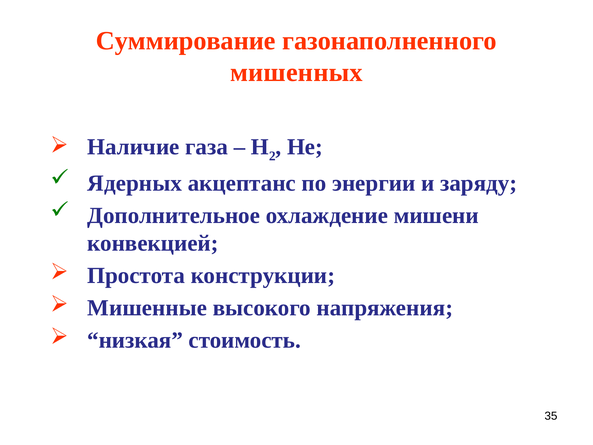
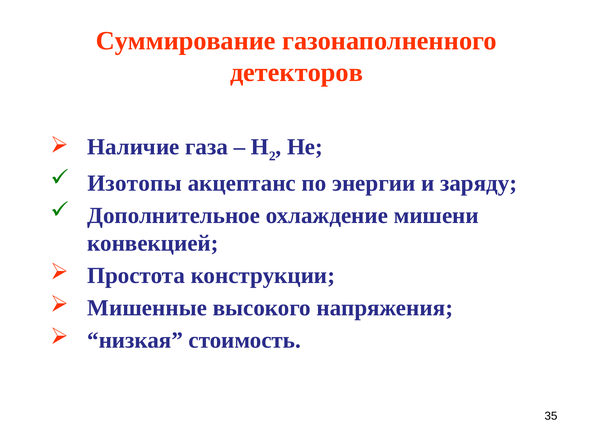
мишенных: мишенных -> детекторов (296, 73)
Ядерных: Ядерных -> Изотопы (135, 183)
